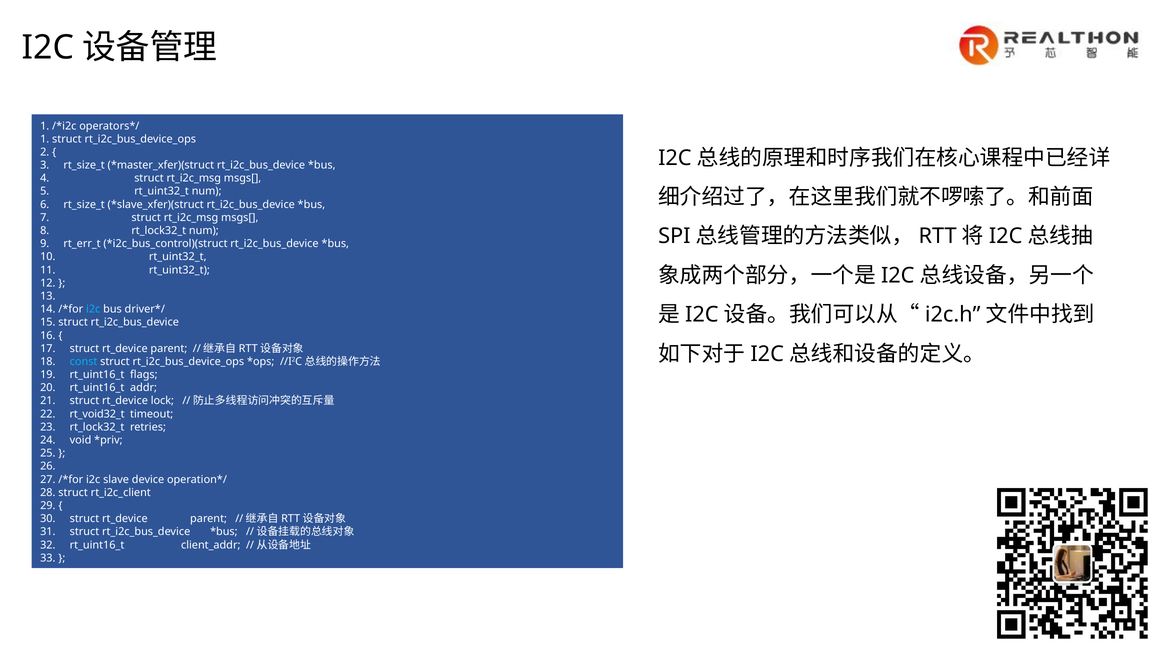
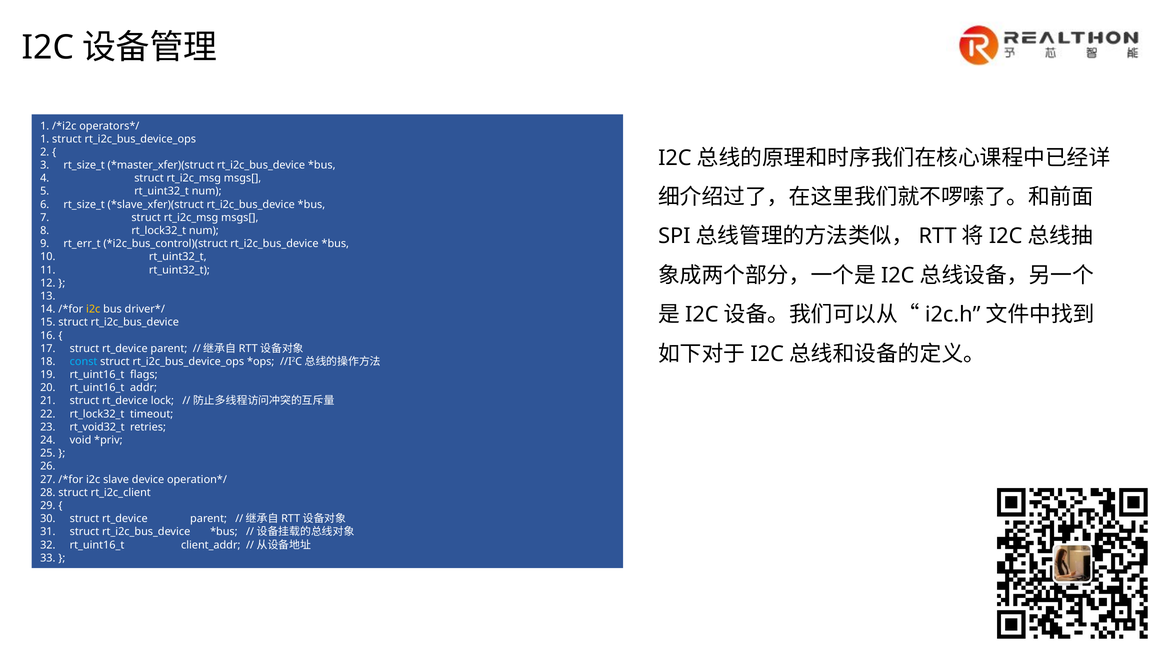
i2c colour: light blue -> yellow (93, 309)
22 rt_void32_t: rt_void32_t -> rt_lock32_t (97, 414)
23 rt_lock32_t: rt_lock32_t -> rt_void32_t (97, 427)
